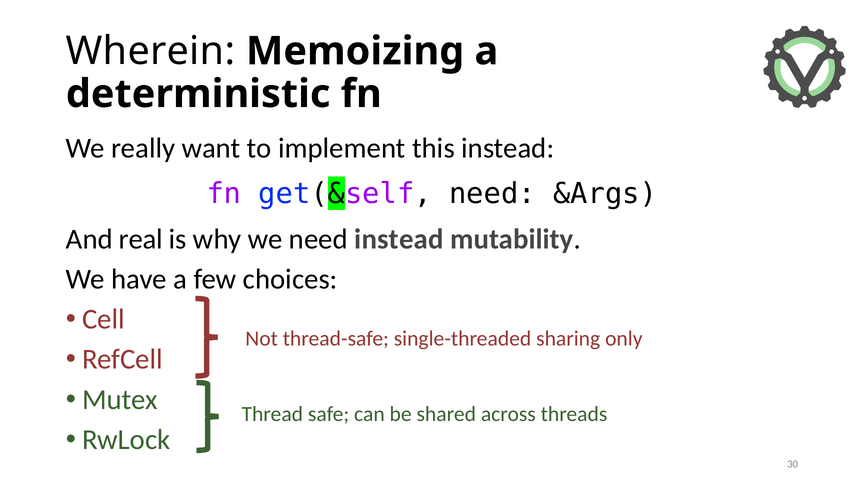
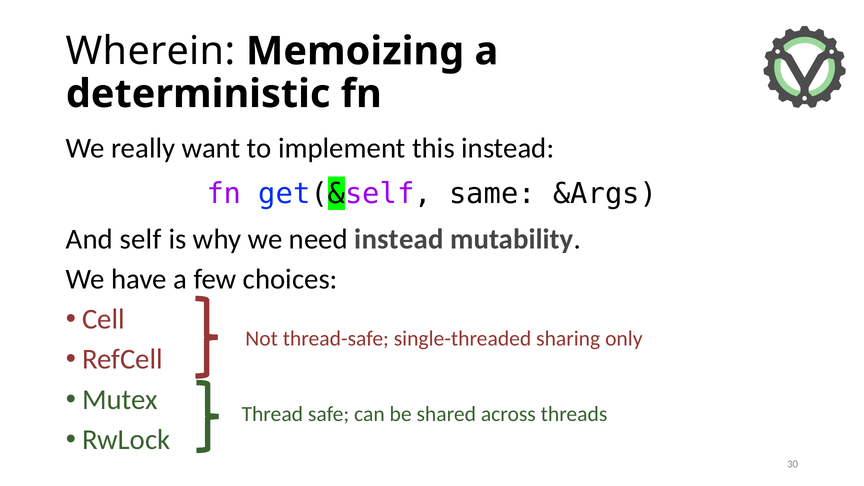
get(&self need: need -> same (492, 194)
real: real -> self (141, 239)
